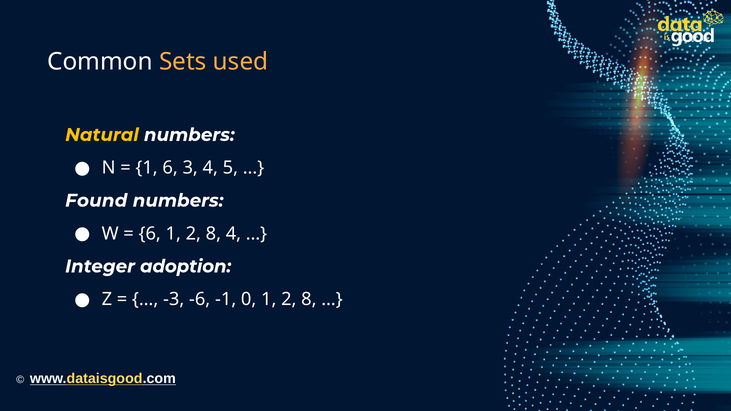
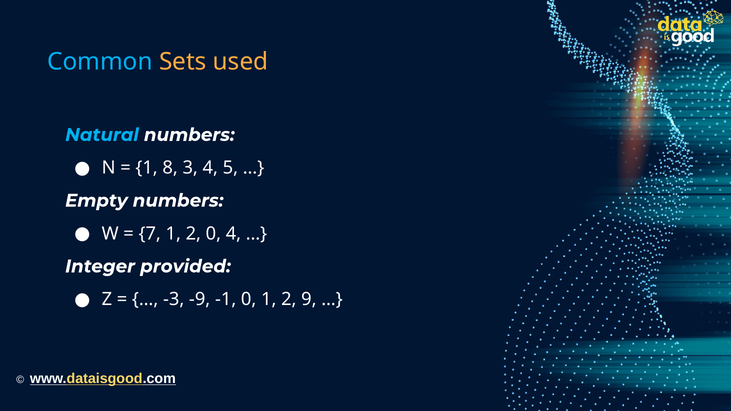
Common colour: white -> light blue (100, 62)
Natural colour: yellow -> light blue (102, 135)
1 6: 6 -> 8 (170, 168)
Found: Found -> Empty (96, 201)
6: 6 -> 7 (150, 234)
8: 8 -> 0 (213, 234)
adoption: adoption -> provided (185, 267)
-6: -6 -> -9 (200, 299)
0 1 2 8: 8 -> 9 (309, 299)
